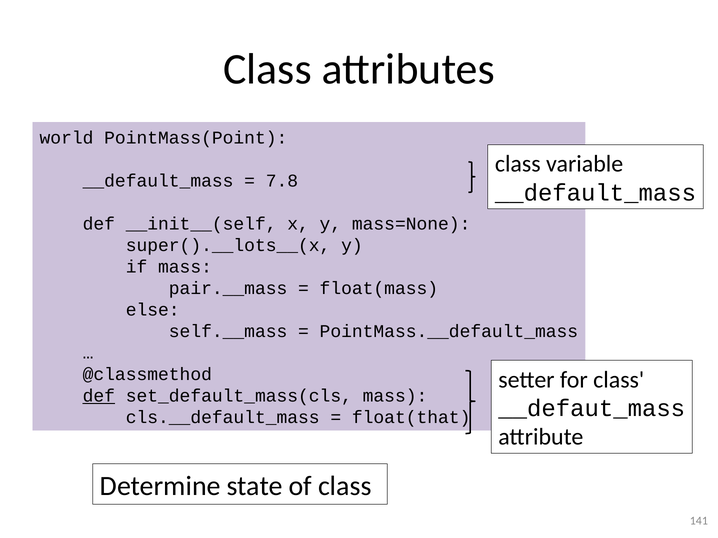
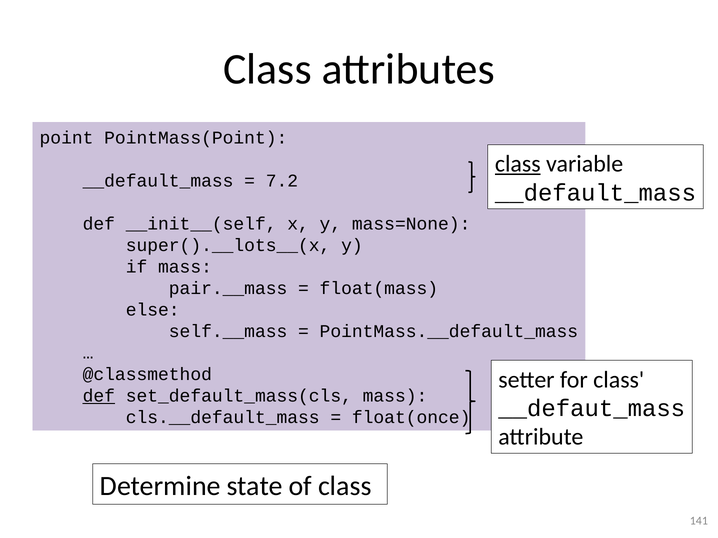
world: world -> point (67, 138)
class underline: none -> present (518, 164)
7.8: 7.8 -> 7.2 (282, 181)
float(that: float(that -> float(once (411, 418)
